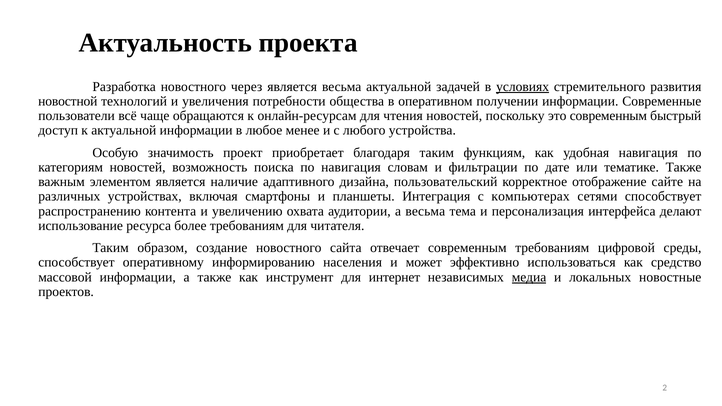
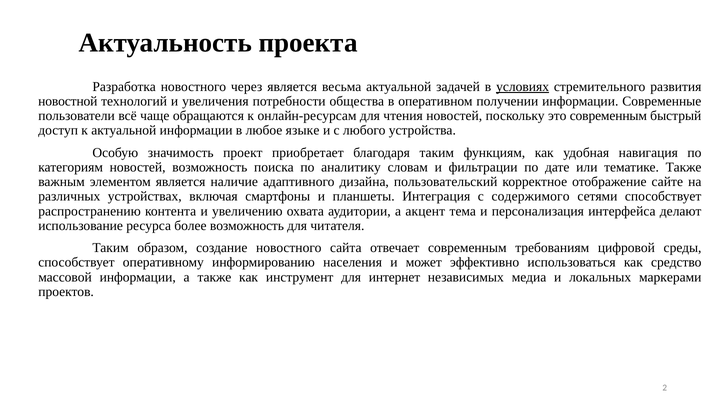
менее: менее -> языке (303, 131)
по навигация: навигация -> аналитику (351, 167)
компьютерах: компьютерах -> содержимого (531, 197)
а весьма: весьма -> акцент (425, 211)
более требованиям: требованиям -> возможность (247, 226)
медиа underline: present -> none (529, 277)
новостные: новостные -> маркерами (670, 277)
